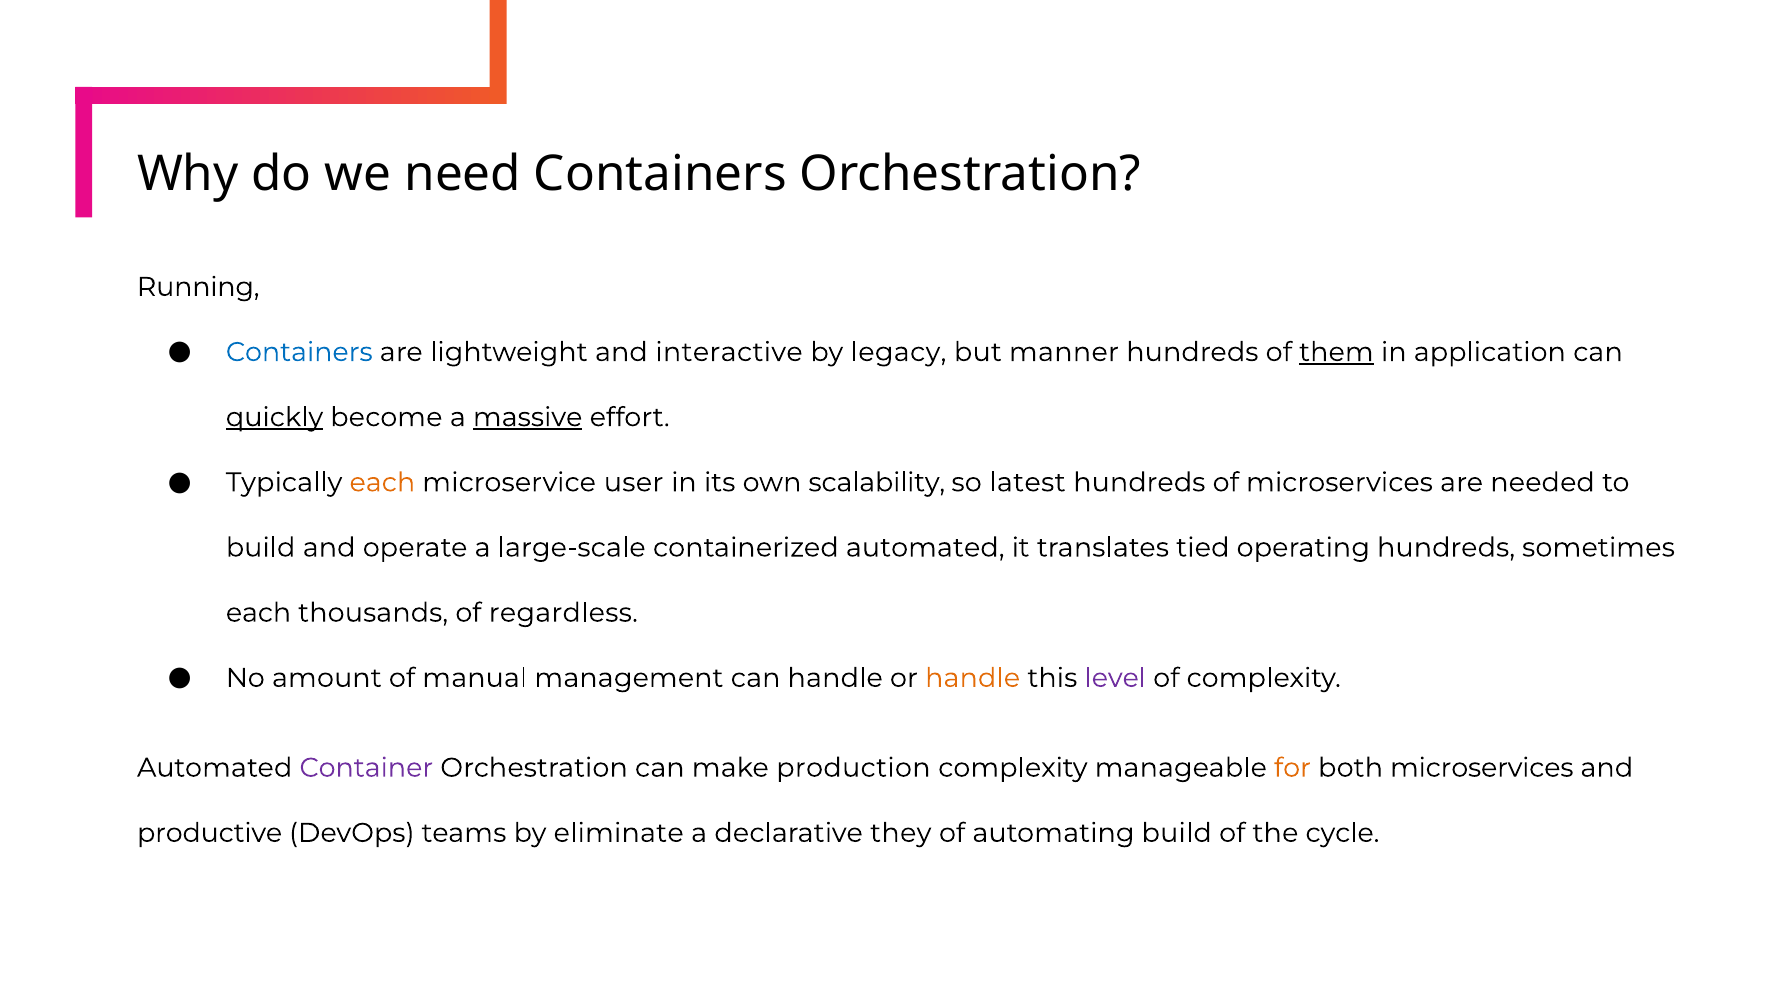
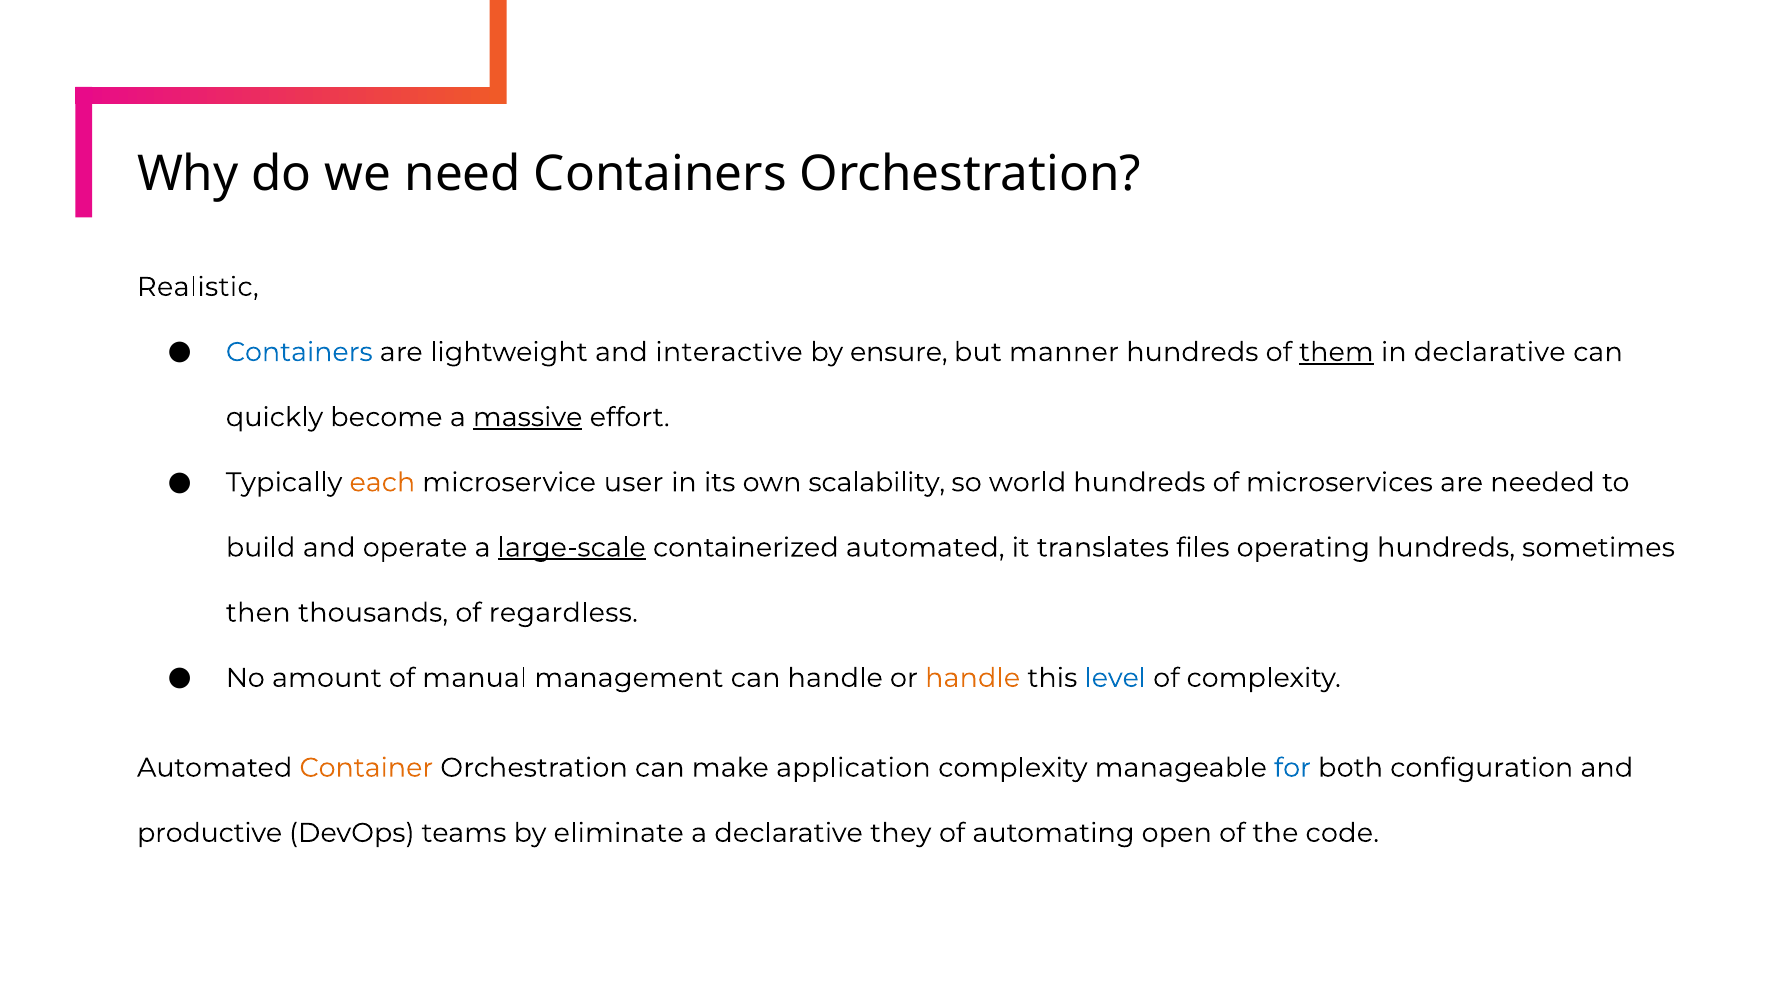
Running: Running -> Realistic (198, 287)
legacy: legacy -> ensure (899, 352)
in application: application -> declarative (1490, 352)
quickly underline: present -> none (274, 418)
latest: latest -> world (1028, 483)
large-scale underline: none -> present (572, 548)
tied: tied -> files (1203, 548)
each: each -> then (258, 613)
level colour: purple -> blue (1115, 678)
Container colour: purple -> orange (366, 768)
production: production -> application (853, 768)
for colour: orange -> blue (1292, 768)
both microservices: microservices -> configuration (1482, 768)
automating build: build -> open (1177, 833)
cycle: cycle -> code (1342, 833)
